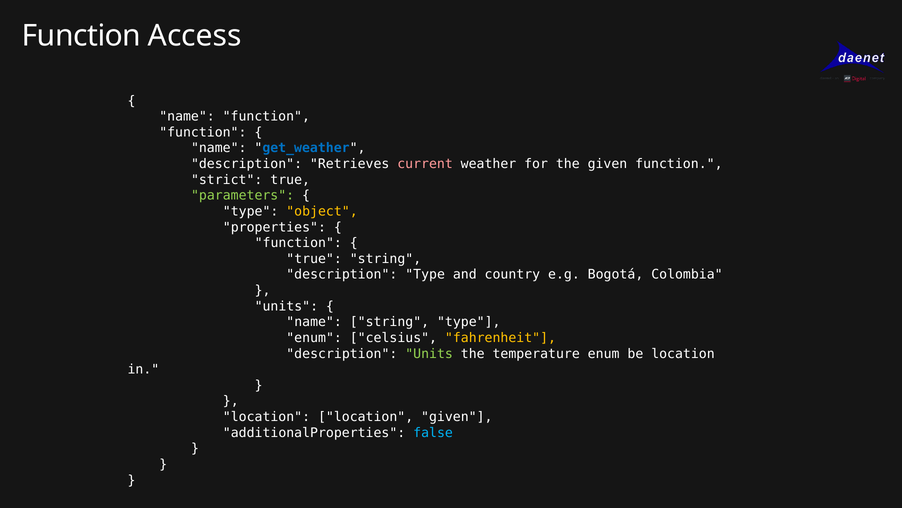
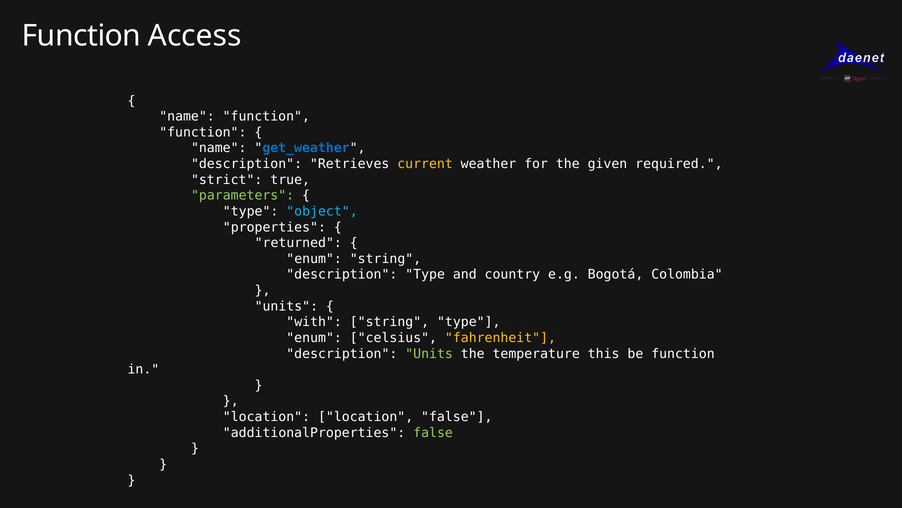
current colour: pink -> yellow (425, 164)
given function: function -> required (679, 164)
object colour: yellow -> light blue (322, 211)
function: function -> returned (298, 243)
true: true -> enum (314, 258)
name: name -> with (314, 322)
temperature enum: enum -> this (604, 353)
be location: location -> function (683, 353)
location given: given -> false (457, 416)
false colour: light blue -> light green (433, 432)
